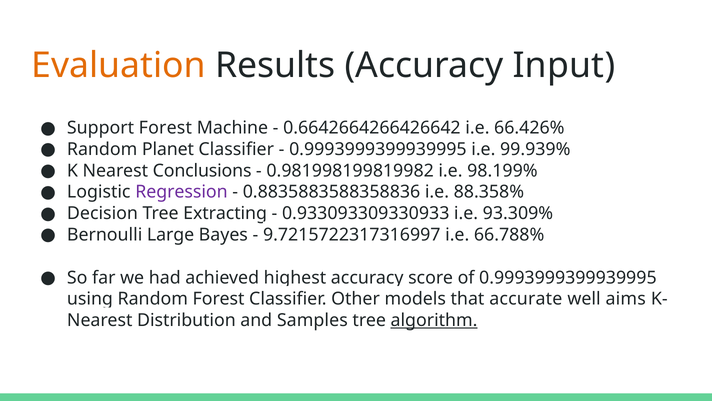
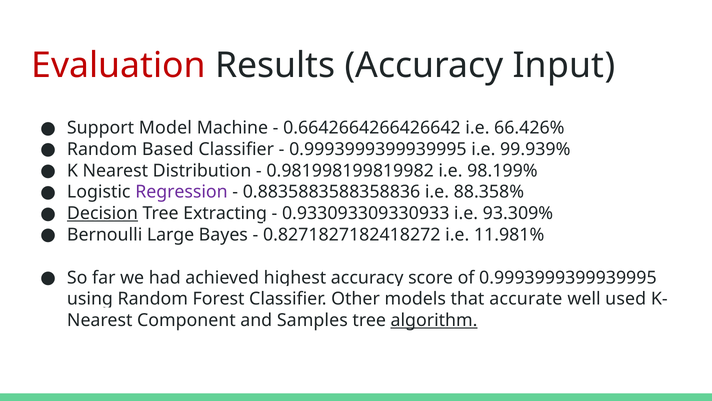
Evaluation colour: orange -> red (119, 66)
Support Forest: Forest -> Model (165, 128)
Planet: Planet -> Based (168, 149)
Conclusions: Conclusions -> Distribution (202, 171)
Decision underline: none -> present (102, 213)
9.7215722317316997: 9.7215722317316997 -> 0.8271827182418272 (352, 235)
66.788%: 66.788% -> 11.981% (509, 235)
aims: aims -> used (626, 299)
Distribution: Distribution -> Component (186, 320)
